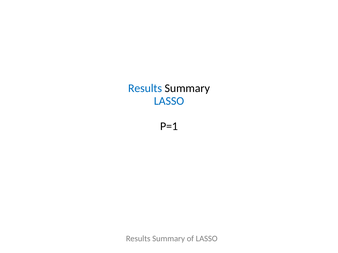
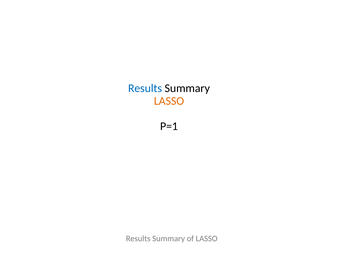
LASSO colour: blue -> orange (169, 101)
